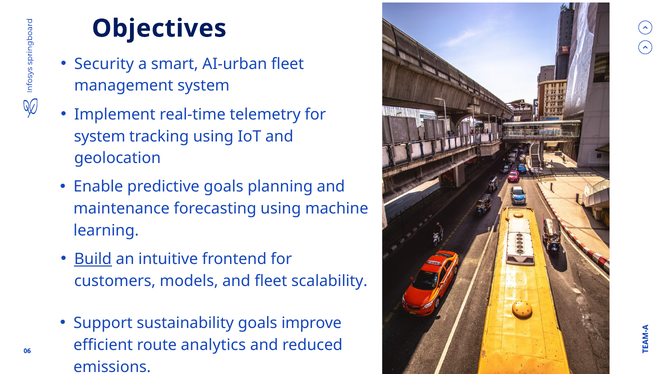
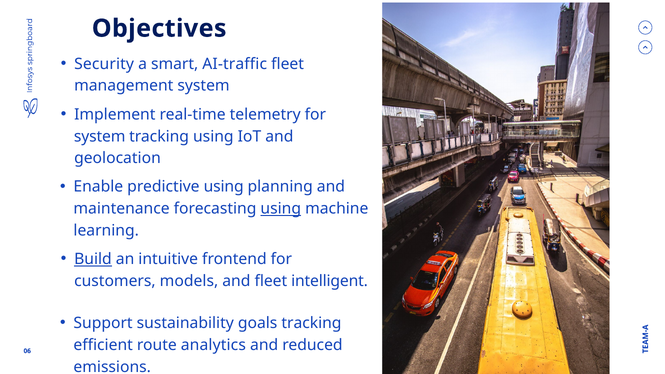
AI-urban: AI-urban -> AI-traffic (235, 64)
predictive goals: goals -> using (224, 187)
using underline: none -> present (281, 209)
scalability: scalability -> intelligent (330, 281)
goals improve: improve -> tracking (311, 323)
